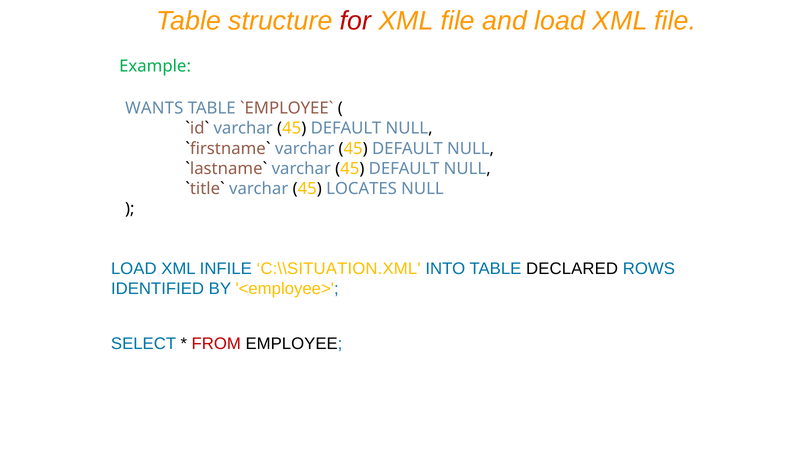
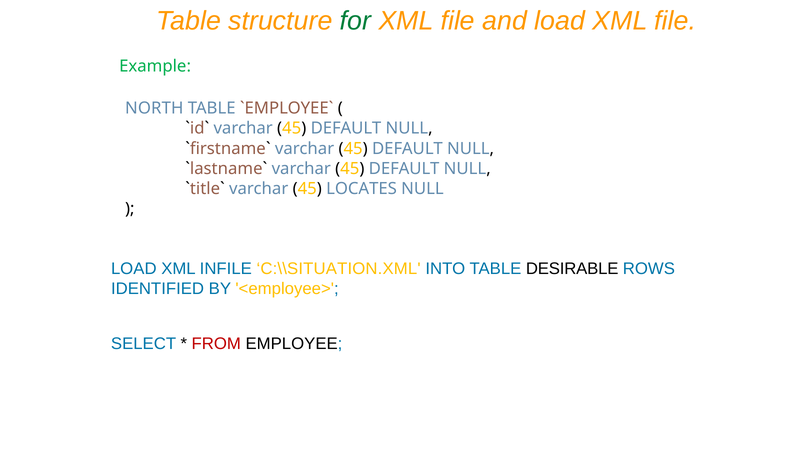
for colour: red -> green (356, 21)
WANTS: WANTS -> NORTH (154, 108)
DECLARED: DECLARED -> DESIRABLE (572, 269)
